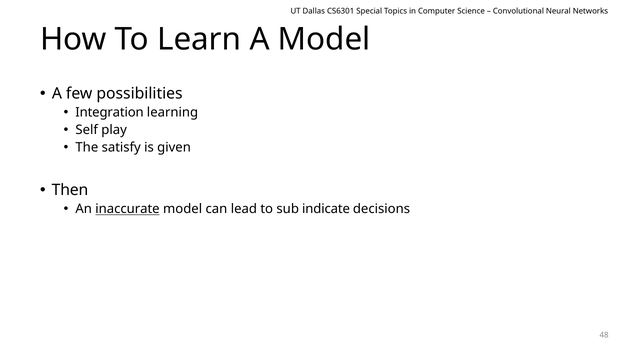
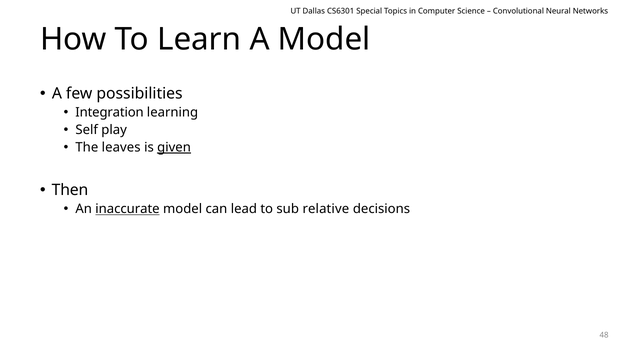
satisfy: satisfy -> leaves (121, 147)
given underline: none -> present (174, 147)
indicate: indicate -> relative (326, 209)
